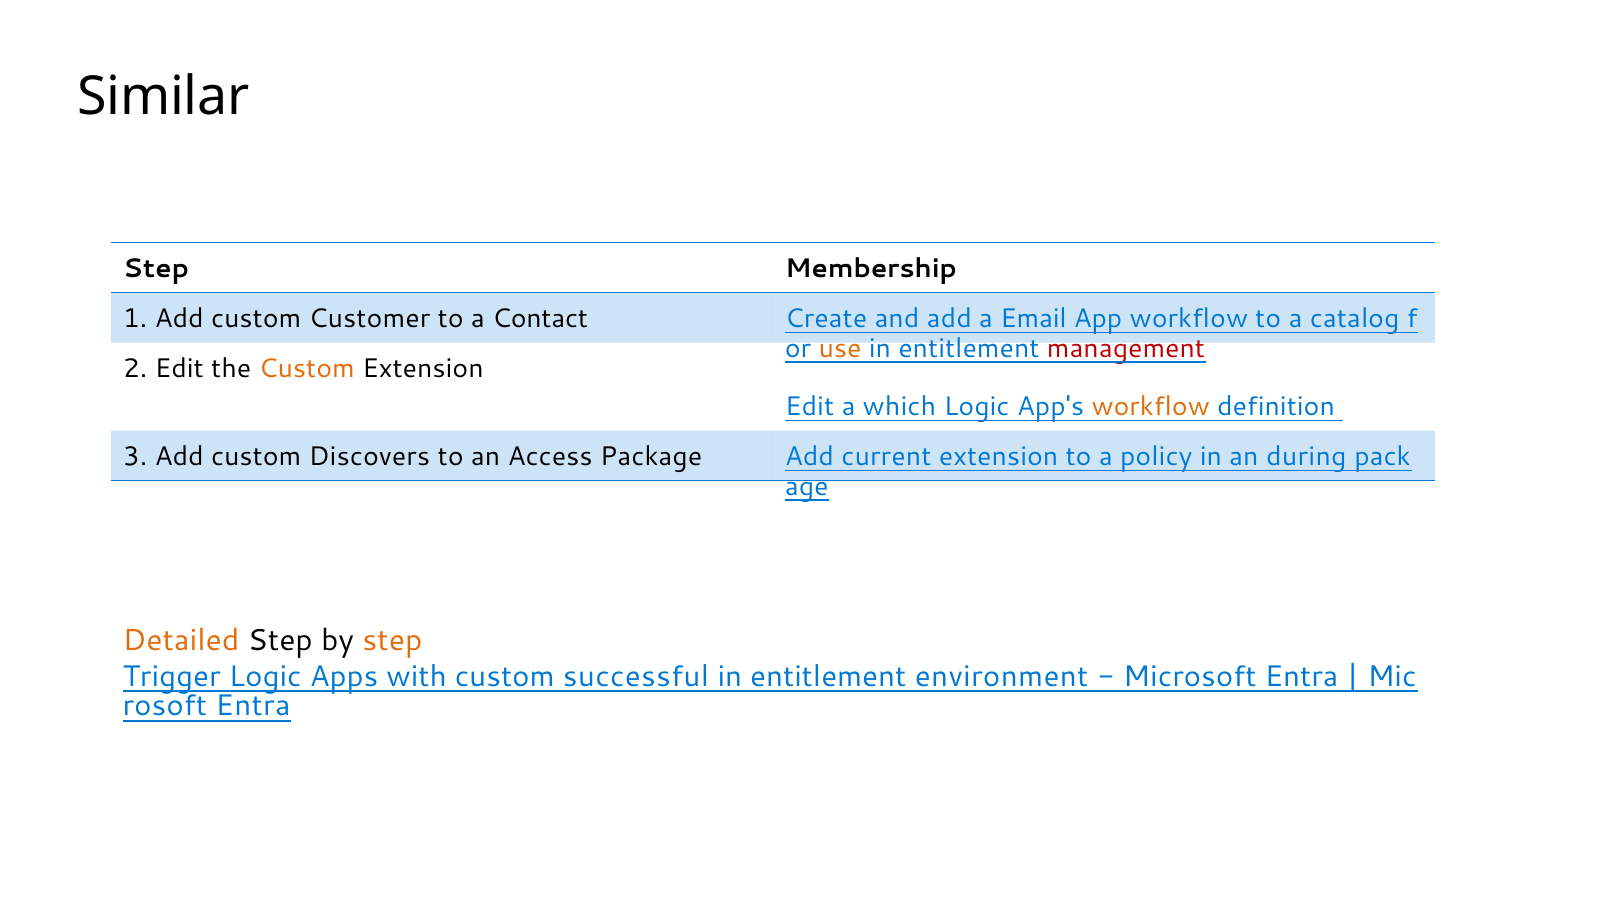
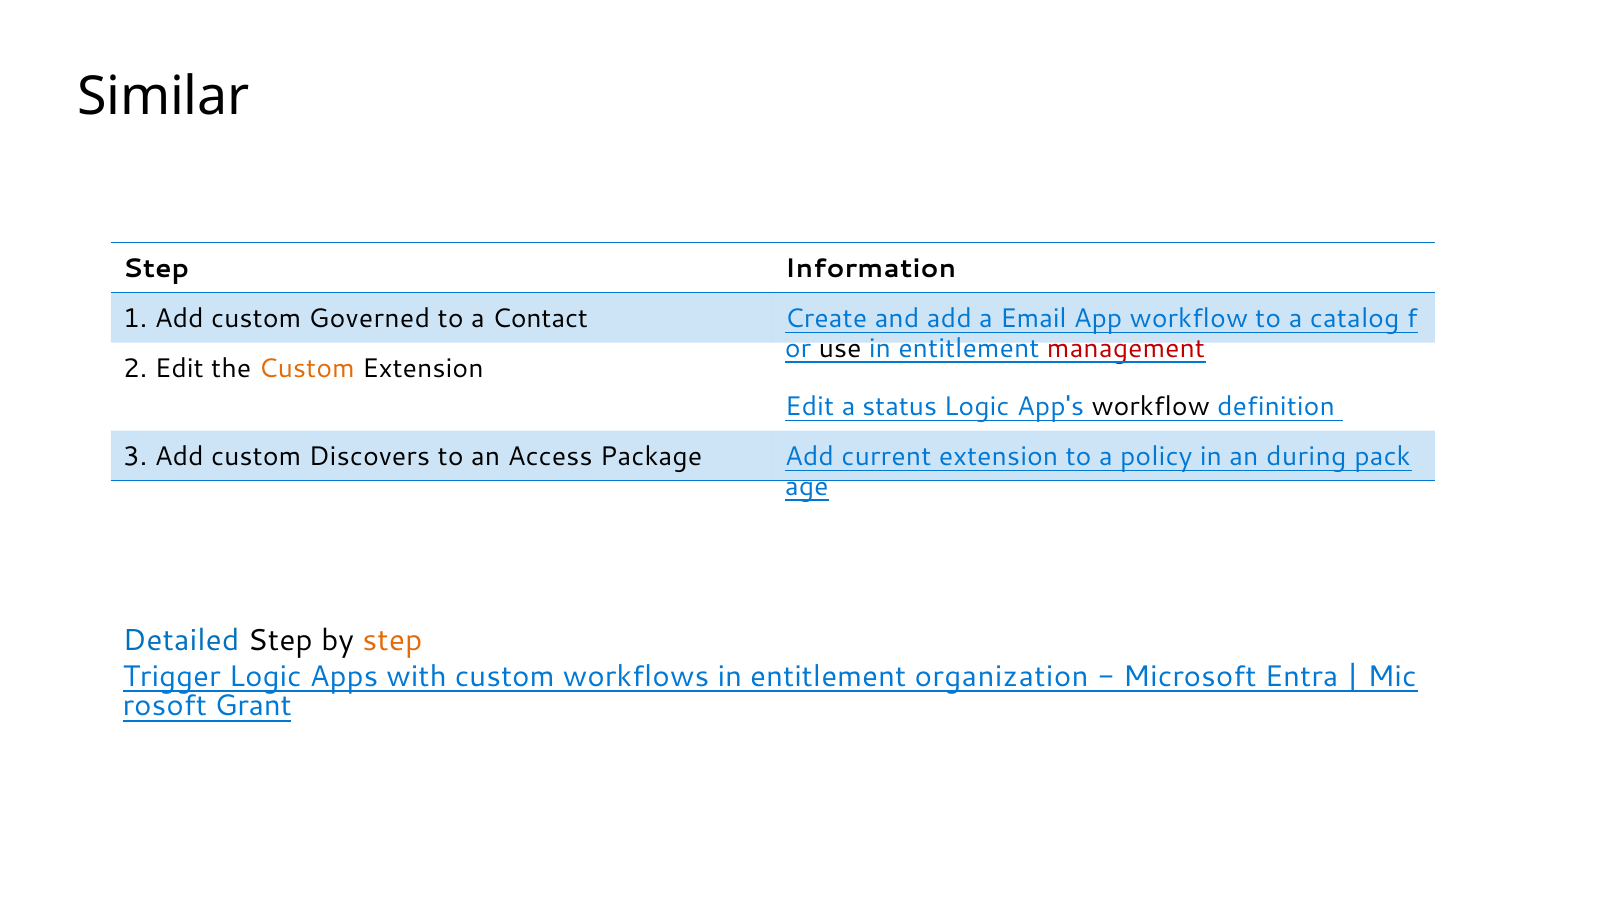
Membership: Membership -> Information (871, 269)
Customer: Customer -> Governed (369, 319)
use colour: orange -> black (840, 348)
which: which -> status (900, 407)
workflow colour: orange -> black (1151, 407)
Detailed colour: orange -> blue (181, 640)
successful: successful -> workflows (636, 676)
environment: environment -> organization (1002, 676)
Entra: Entra -> Grant (253, 706)
